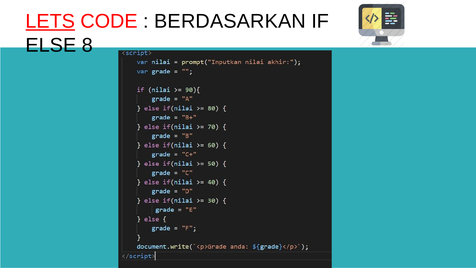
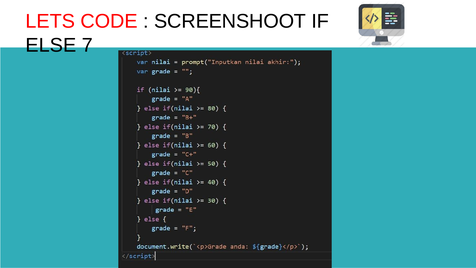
LETS underline: present -> none (50, 21)
BERDASARKAN: BERDASARKAN -> SCREENSHOOT (230, 21)
8: 8 -> 7 (87, 45)
